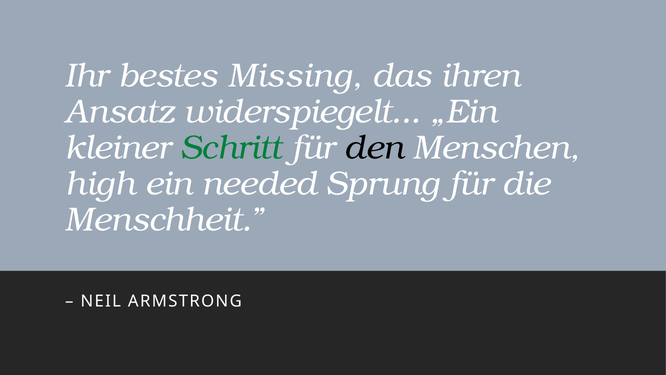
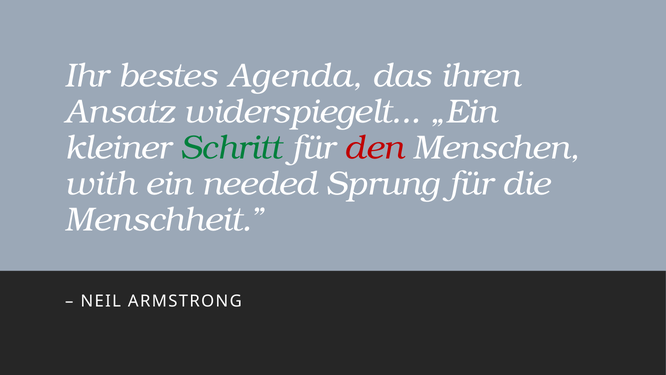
Missing: Missing -> Agenda (295, 76)
den colour: black -> red (374, 148)
high: high -> with (100, 184)
